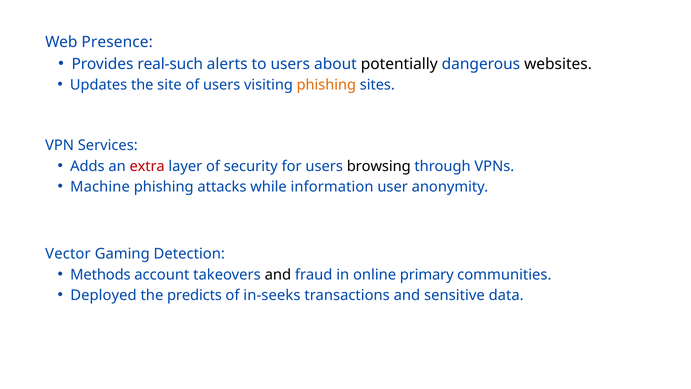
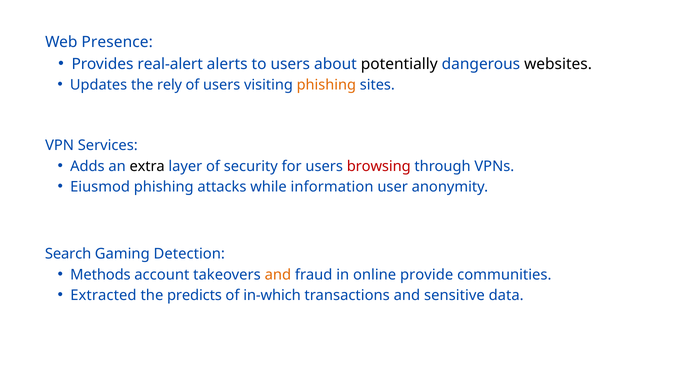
real-such: real-such -> real-alert (170, 64)
site: site -> rely (170, 85)
extra colour: red -> black (147, 166)
browsing colour: black -> red (379, 166)
Machine: Machine -> Eiusmod (100, 187)
Vector: Vector -> Search (68, 254)
and colour: black -> orange (278, 274)
primary: primary -> provide (427, 274)
Deployed: Deployed -> Extracted (103, 295)
in-seeks: in-seeks -> in-which (272, 295)
